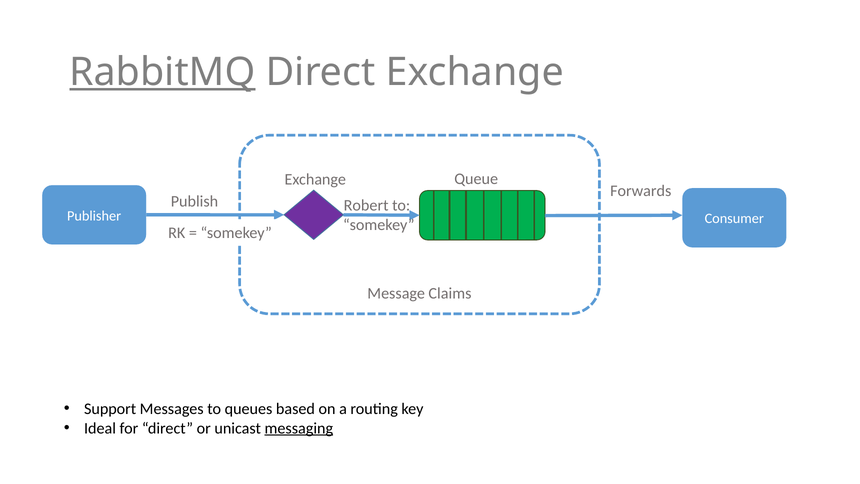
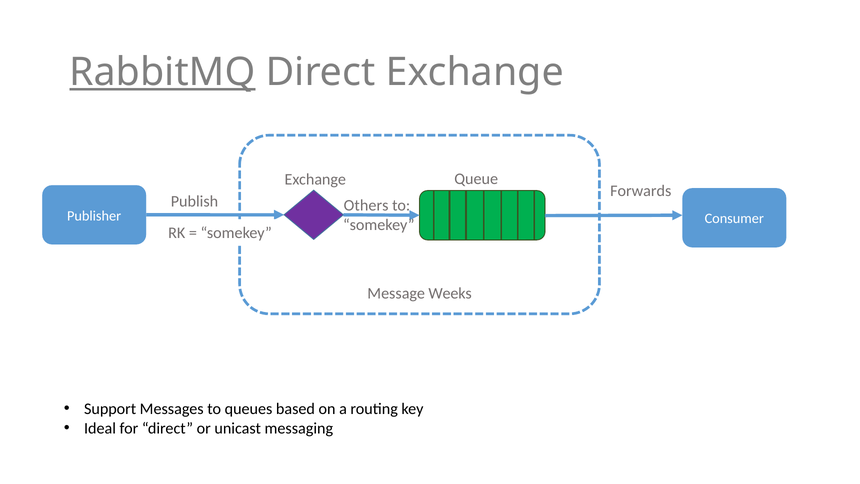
Robert: Robert -> Others (366, 206)
Claims: Claims -> Weeks (450, 293)
messaging underline: present -> none (299, 428)
